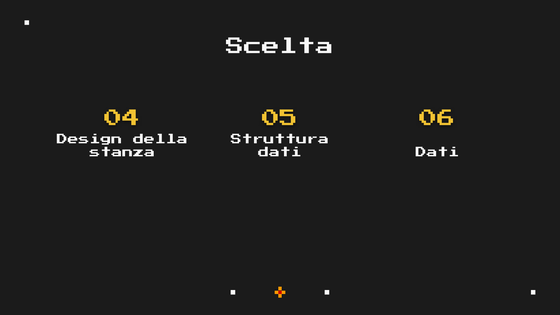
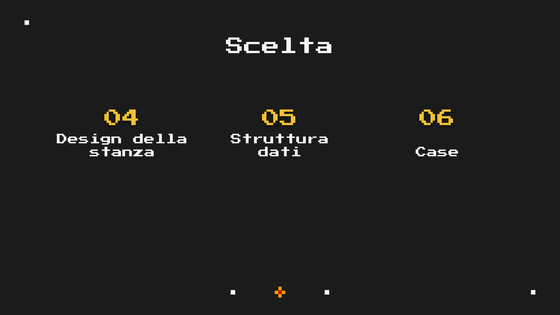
dati Dati: Dati -> Case (438, 154)
